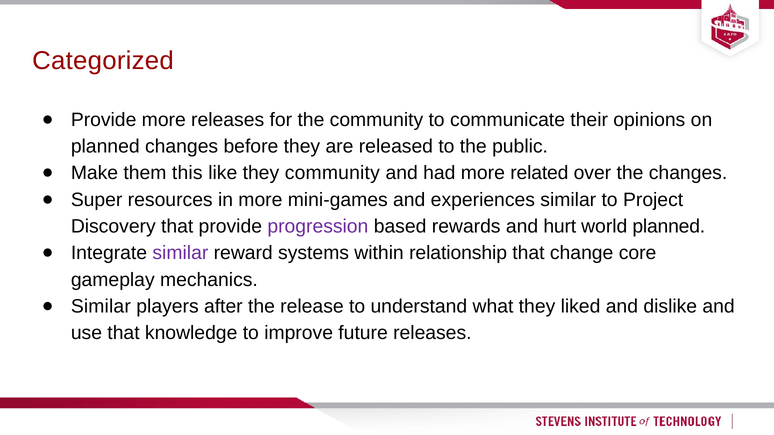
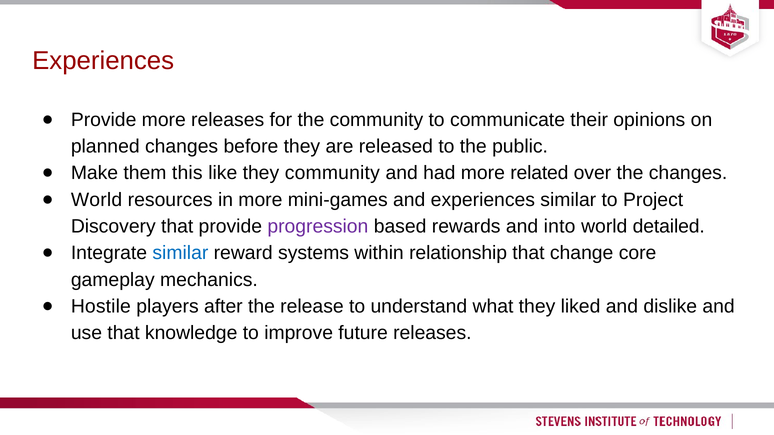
Categorized: Categorized -> Experiences (103, 61)
Super: Super -> World (97, 200)
hurt: hurt -> into (560, 227)
world planned: planned -> detailed (669, 227)
similar colour: purple -> blue (180, 253)
Similar: Similar -> Hostile (101, 307)
